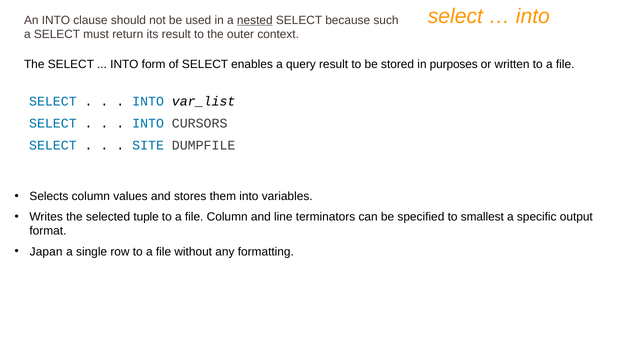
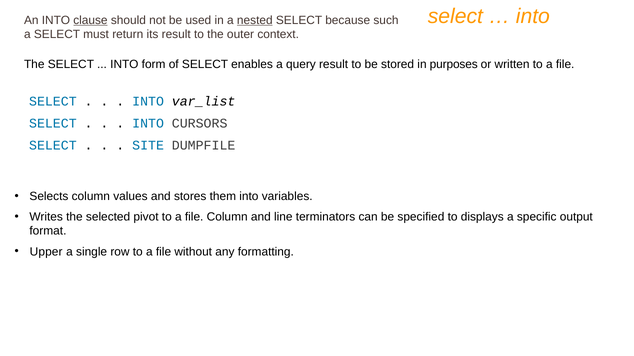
clause underline: none -> present (90, 20)
tuple: tuple -> pivot (146, 217)
smallest: smallest -> displays (482, 217)
Japan: Japan -> Upper (46, 252)
